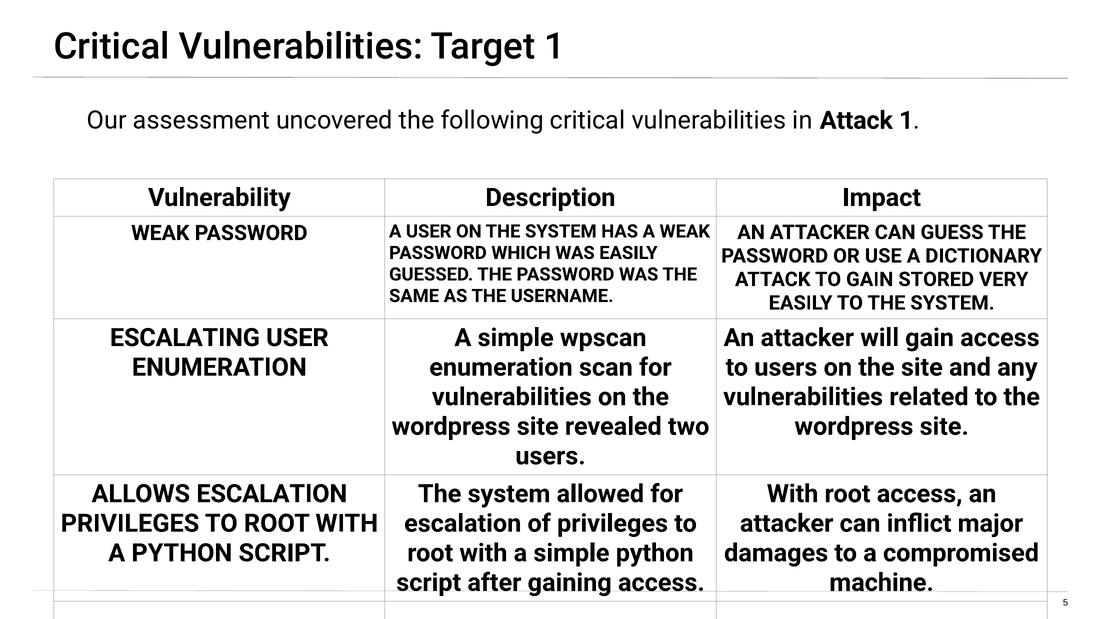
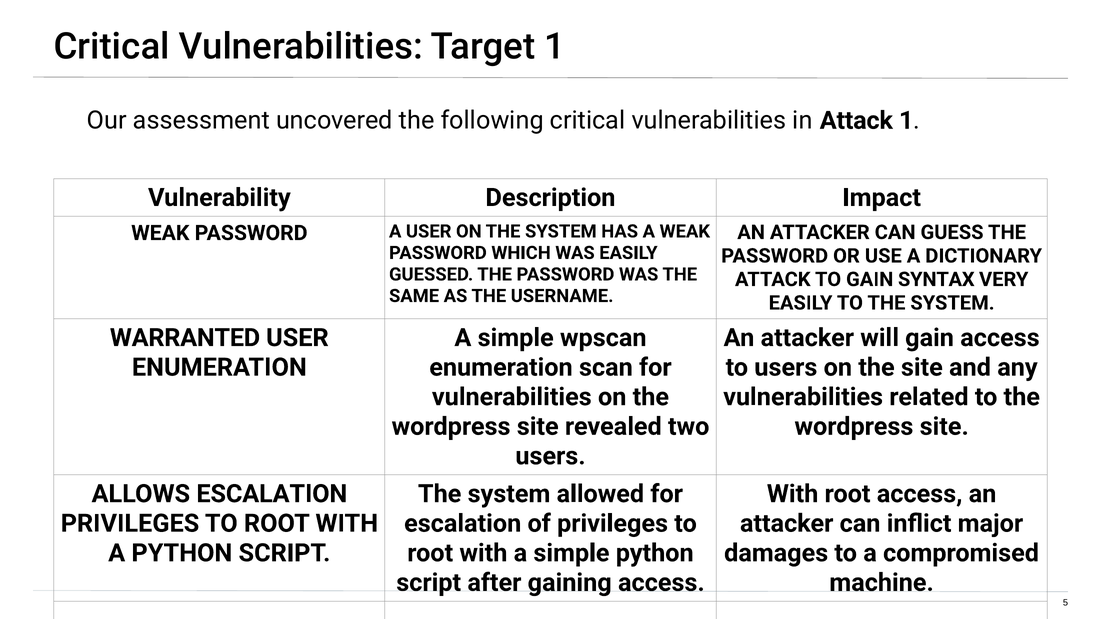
STORED: STORED -> SYNTAX (936, 280)
ESCALATING: ESCALATING -> WARRANTED (185, 338)
